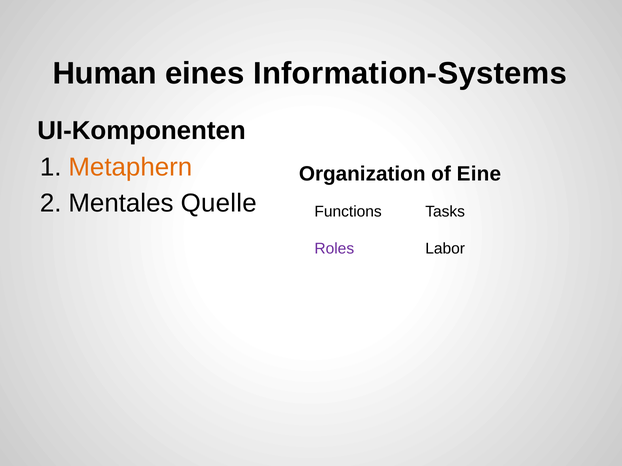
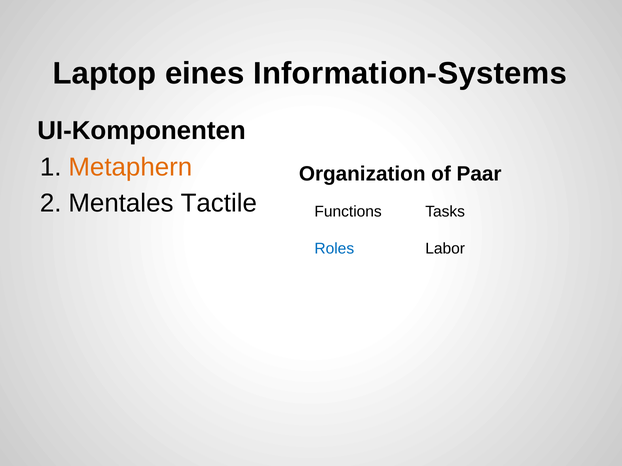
Human: Human -> Laptop (105, 74)
Eine: Eine -> Paar (479, 174)
Quelle: Quelle -> Tactile (219, 203)
Roles colour: purple -> blue (334, 249)
